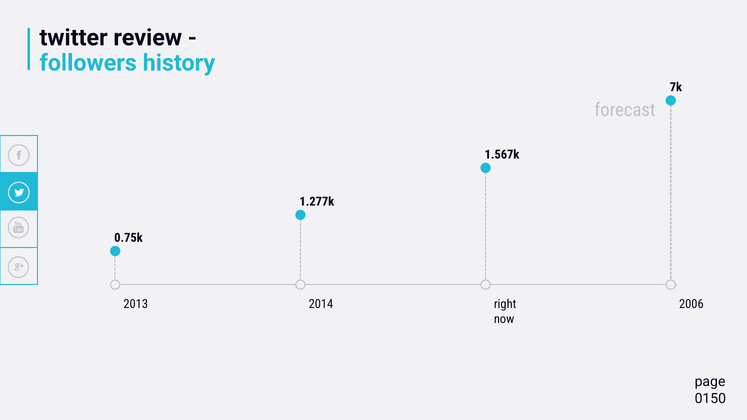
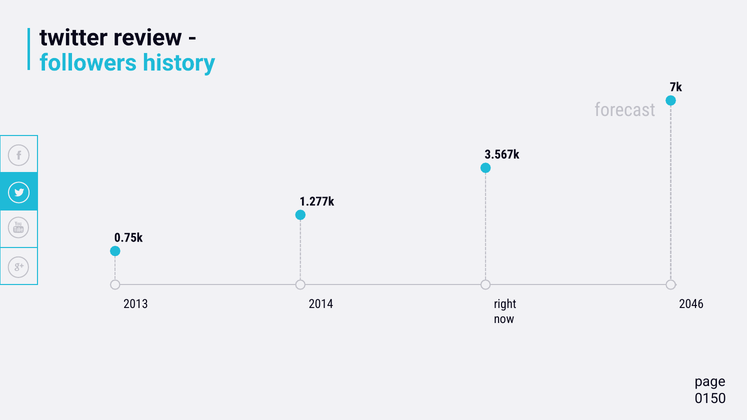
1.567k: 1.567k -> 3.567k (502, 155)
2006: 2006 -> 2046 (691, 304)
